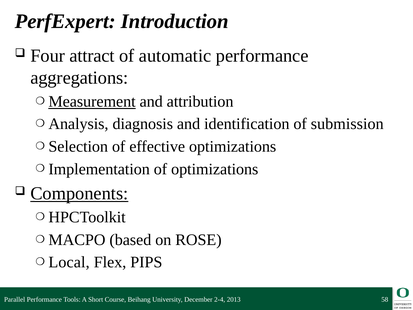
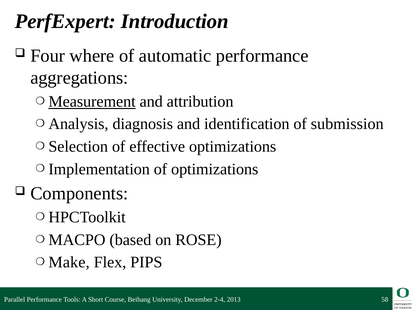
attract: attract -> where (92, 56)
Components underline: present -> none (79, 193)
Local: Local -> Make (69, 262)
